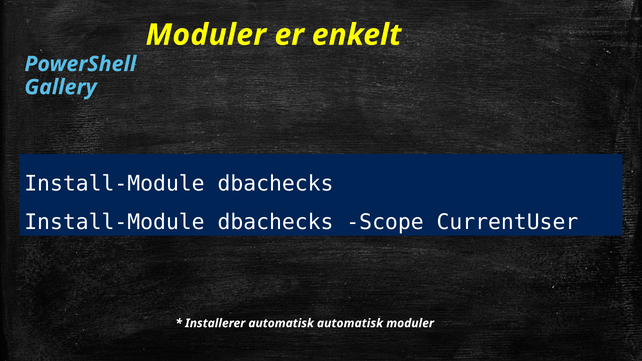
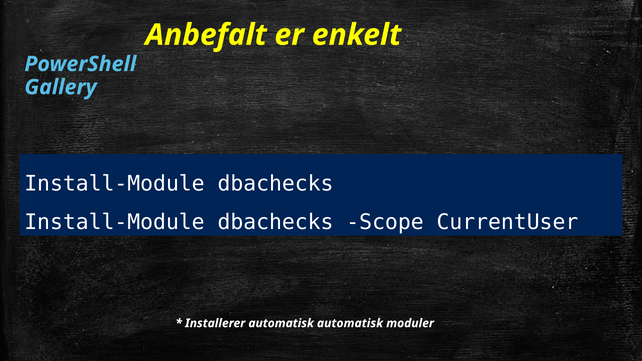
Moduler: Moduler -> Anbefalt (206, 35)
